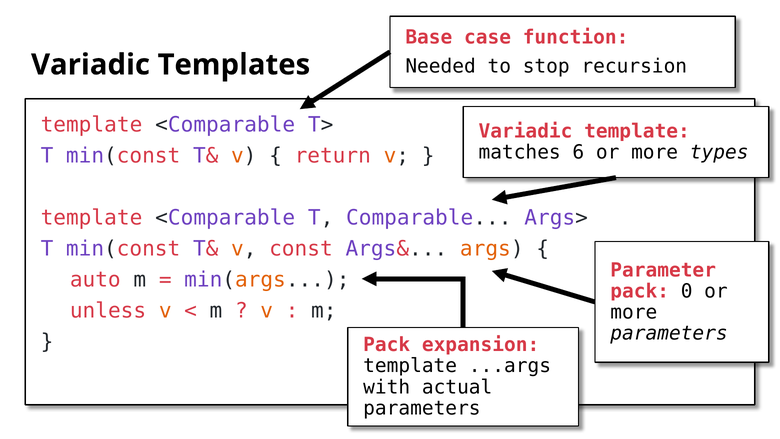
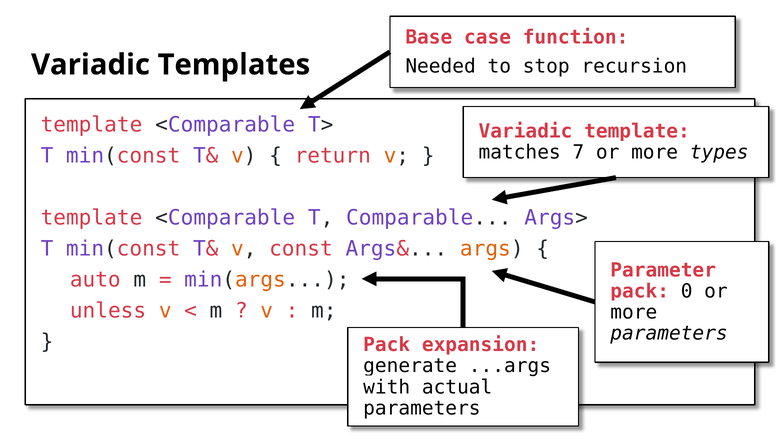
6: 6 -> 7 (578, 152)
template: template -> generate (410, 366)
